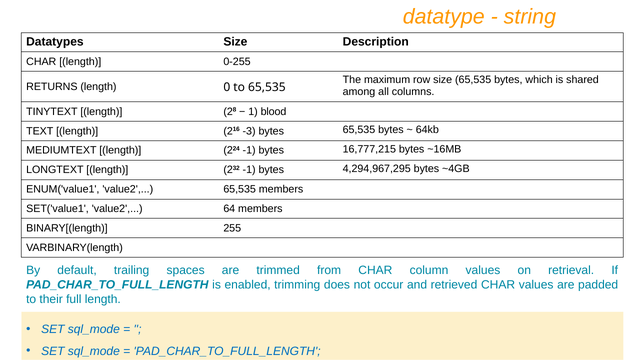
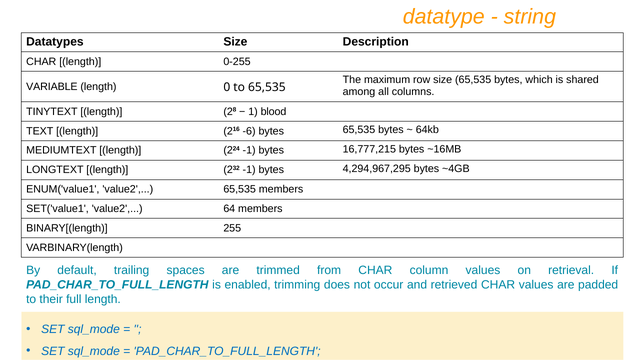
RETURNS: RETURNS -> VARIABLE (52, 87)
-3: -3 -> -6 (249, 131)
